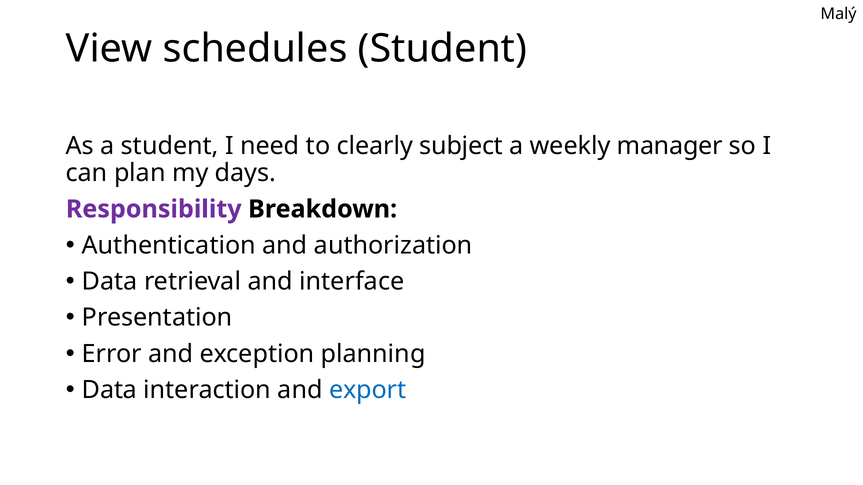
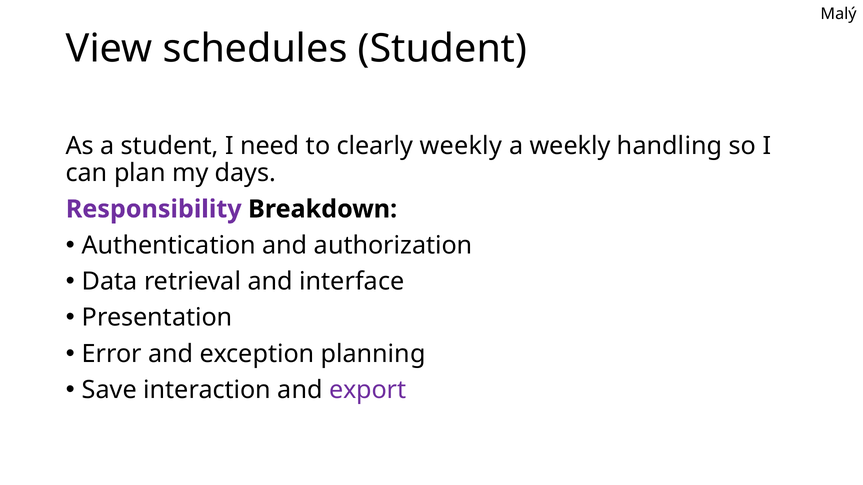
clearly subject: subject -> weekly (461, 146)
manager: manager -> handling (670, 146)
Data: Data -> Save (109, 390)
export colour: blue -> purple (368, 390)
